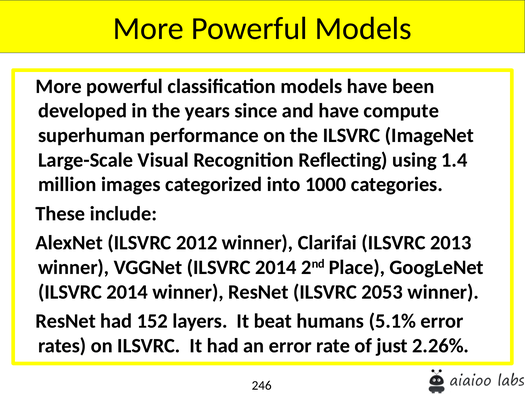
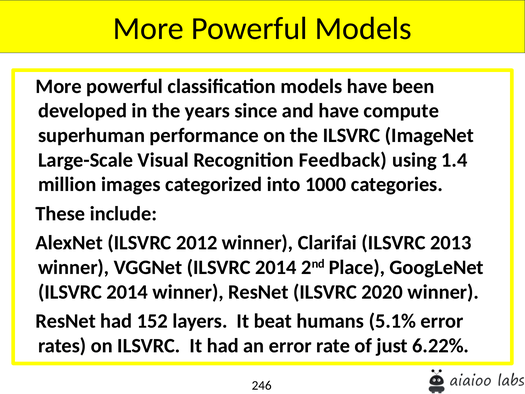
Reflecting: Reflecting -> Feedback (343, 160)
2053: 2053 -> 2020 (382, 292)
2.26%: 2.26% -> 6.22% (441, 345)
